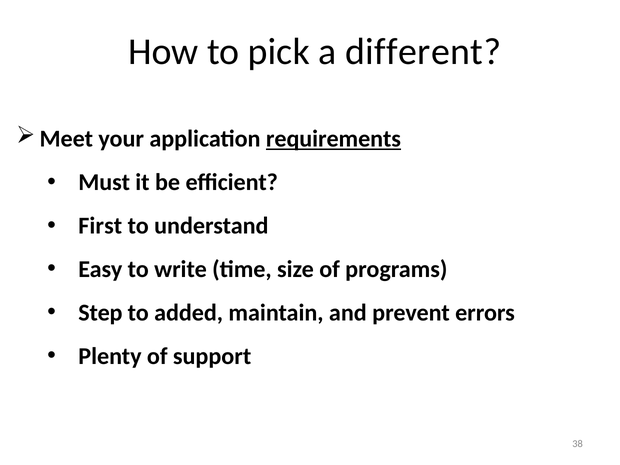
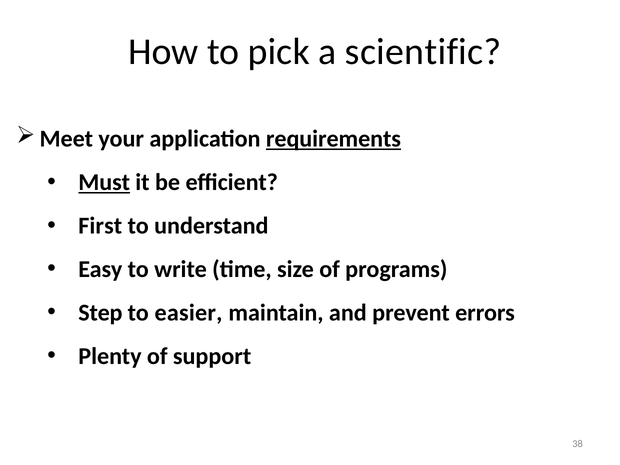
different: different -> scientific (423, 52)
Must underline: none -> present (104, 182)
added: added -> easier (188, 313)
